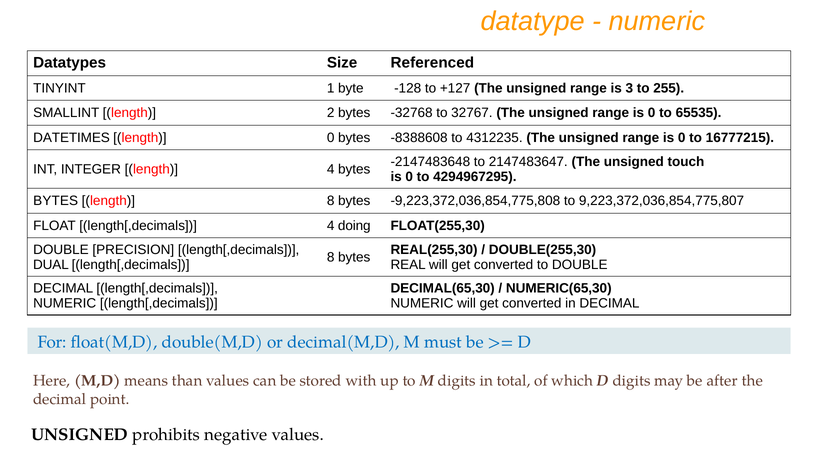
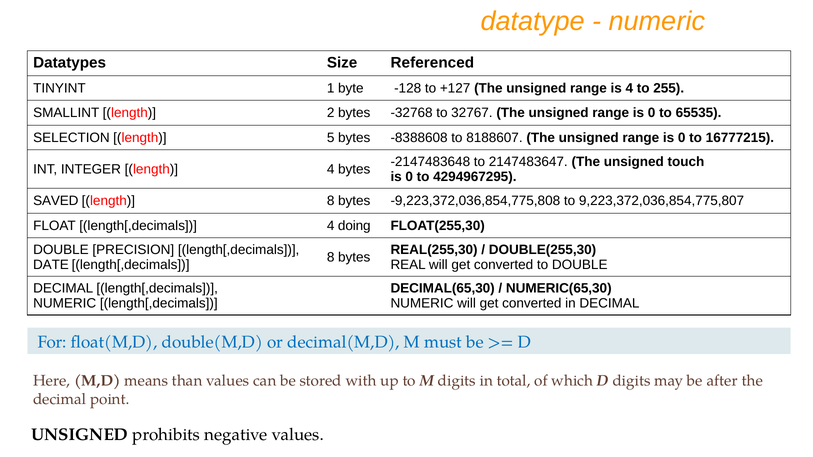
is 3: 3 -> 4 (629, 88)
DATETIMES: DATETIMES -> SELECTION (72, 138)
length 0: 0 -> 5 (331, 138)
4312235: 4312235 -> 8188607 (494, 138)
BYTES: BYTES -> SAVED (56, 201)
DUAL: DUAL -> DATE (51, 265)
